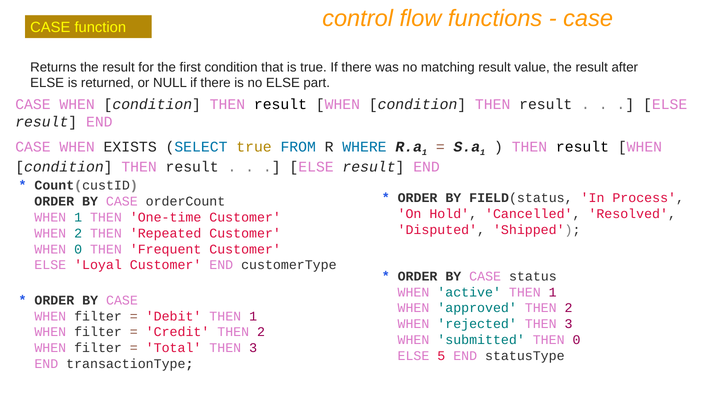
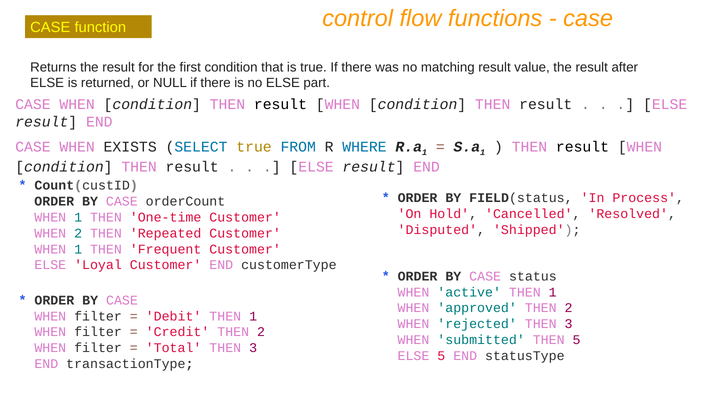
0: 0 -> 1 (78, 249)
THEN 0: 0 -> 5 (577, 340)
